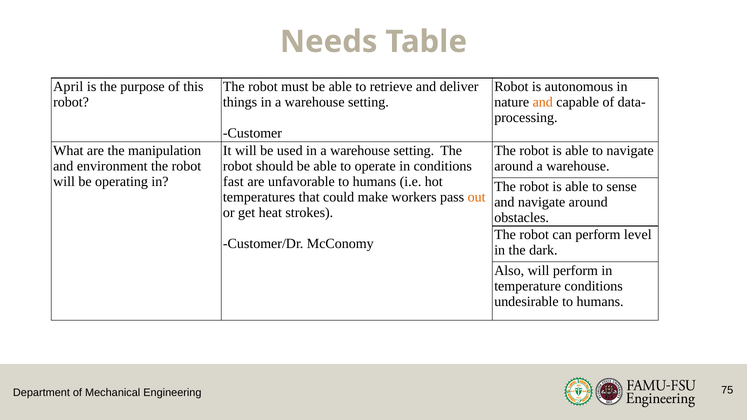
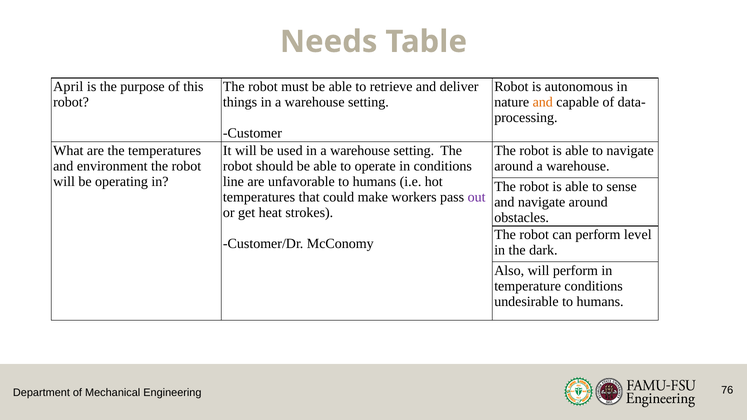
the manipulation: manipulation -> temperatures (165, 151)
fast: fast -> line (233, 182)
out colour: orange -> purple (477, 197)
75: 75 -> 76 (727, 390)
